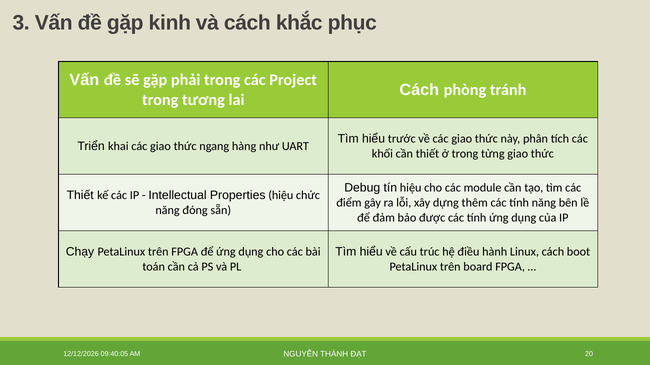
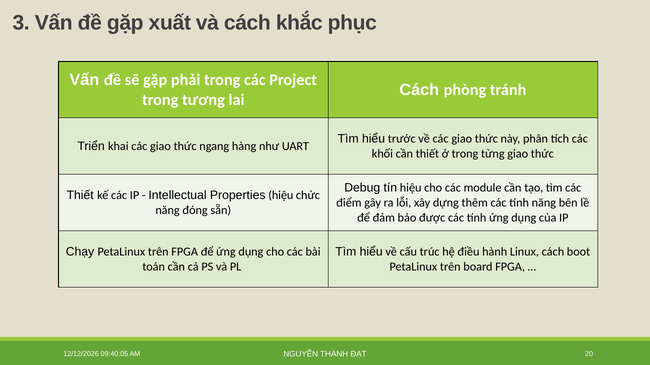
kinh: kinh -> xuất (170, 23)
